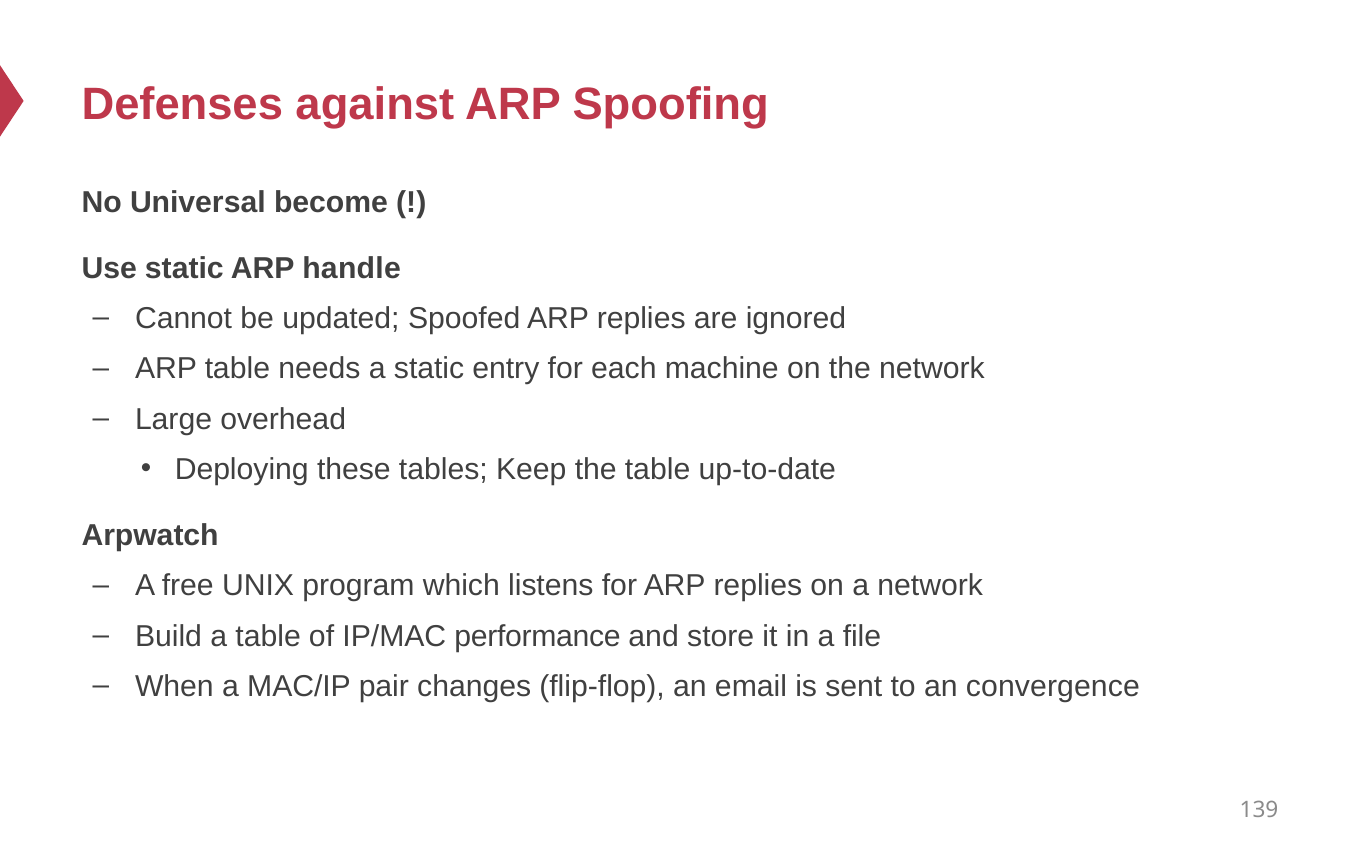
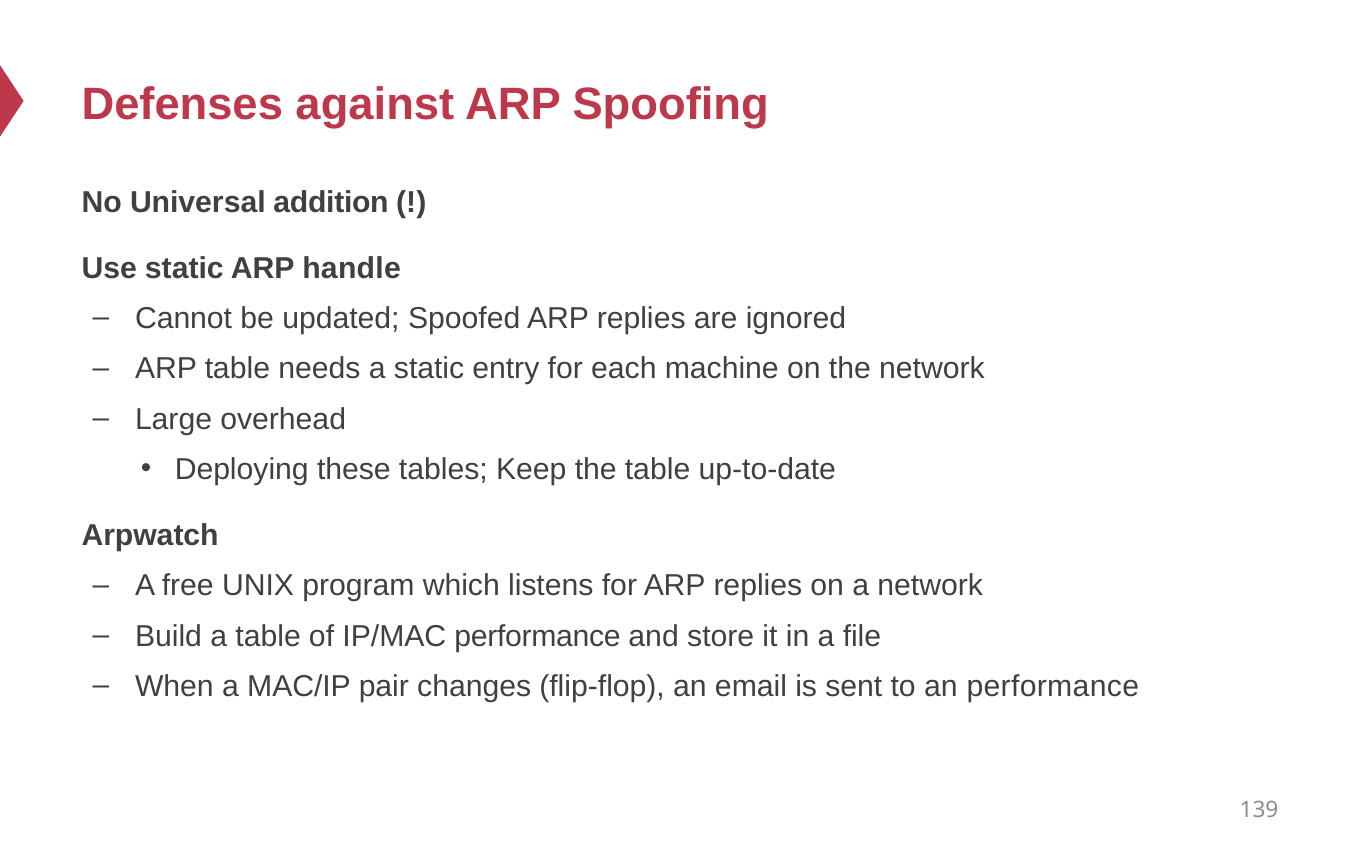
become: become -> addition (331, 202)
an convergence: convergence -> performance (1053, 686)
